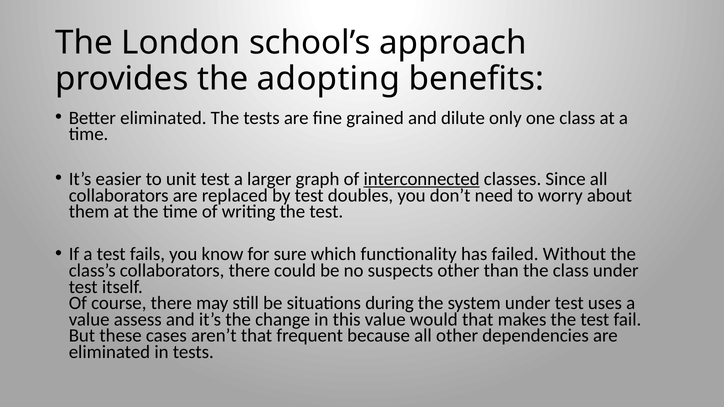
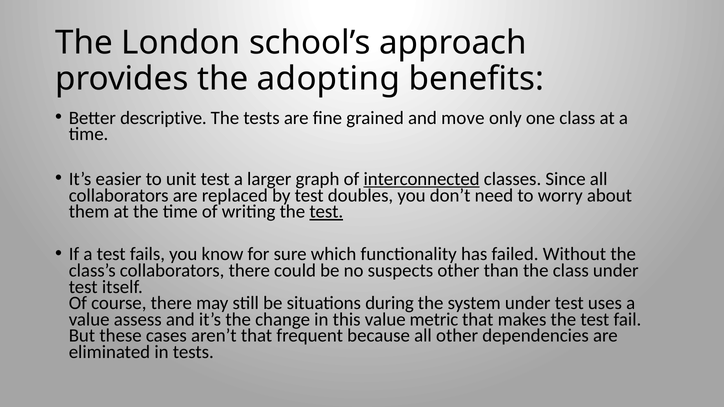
Better eliminated: eliminated -> descriptive (163, 118)
dilute: dilute -> move (463, 118)
test underline: none -> present (326, 212)
would: would -> metric (434, 320)
